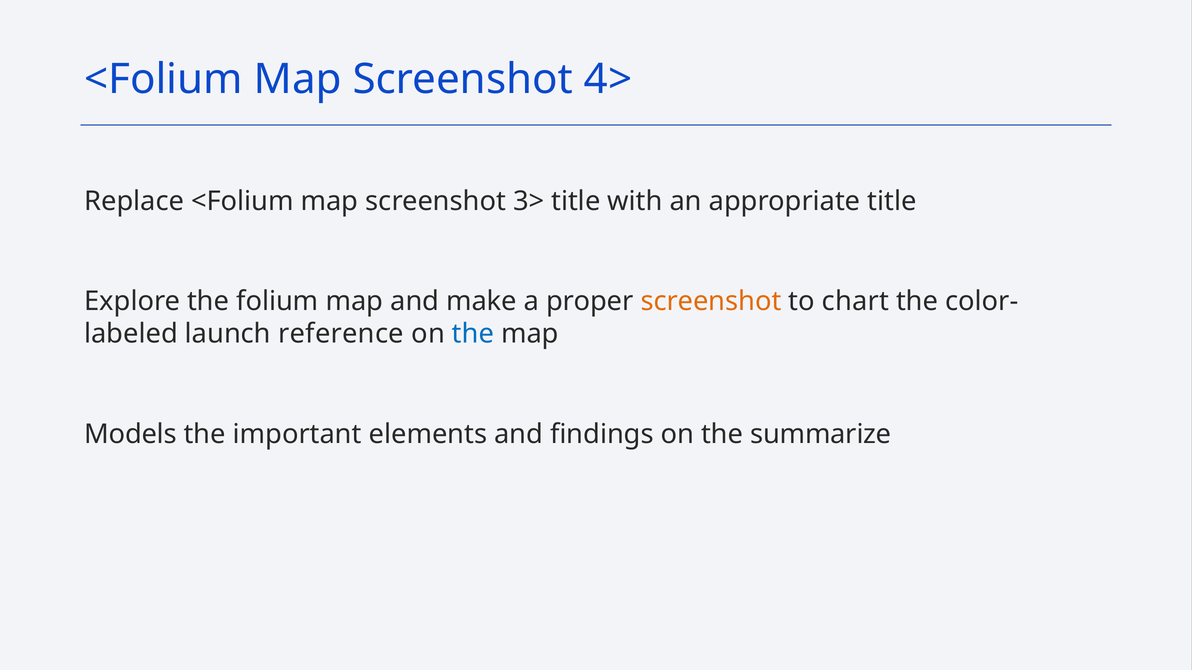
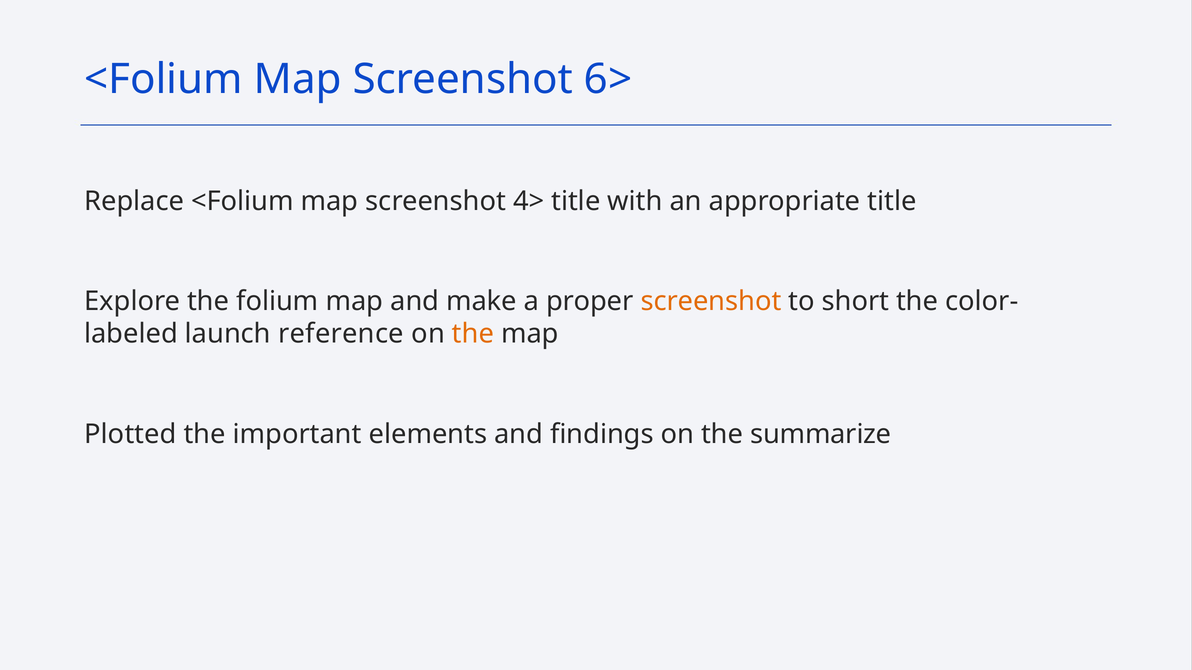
4>: 4> -> 6> (608, 80)
3>: 3> -> 4> (529, 201)
chart: chart -> short (855, 301)
the colour: blue -> orange (473, 334)
Models: Models -> Plotted (130, 434)
